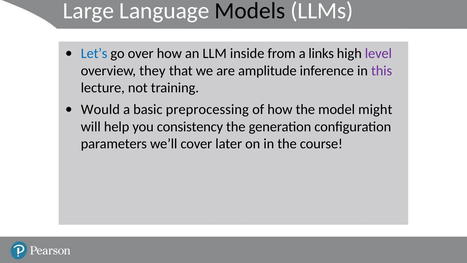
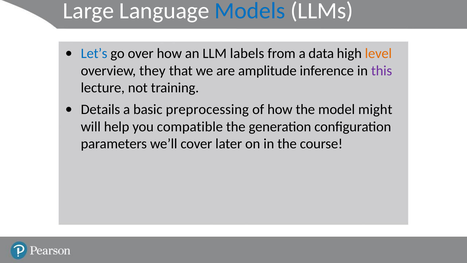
Models colour: black -> blue (250, 11)
inside: inside -> labels (247, 54)
links: links -> data (321, 54)
level colour: purple -> orange (378, 54)
Would: Would -> Details (100, 109)
consistency: consistency -> compatible (190, 127)
